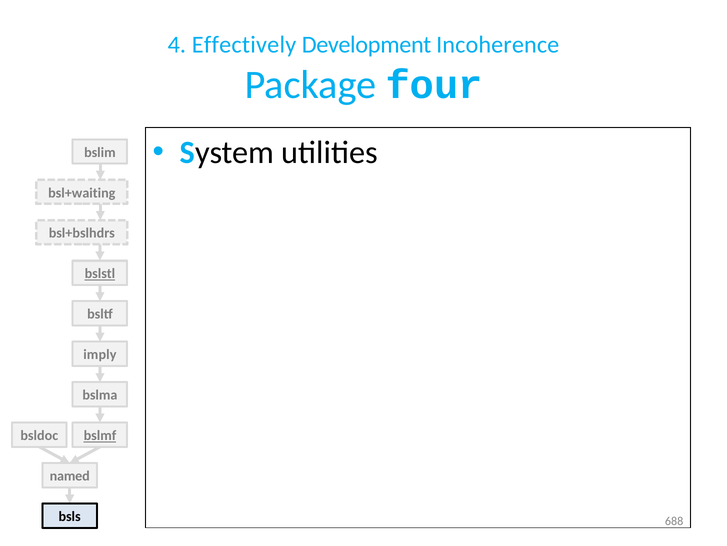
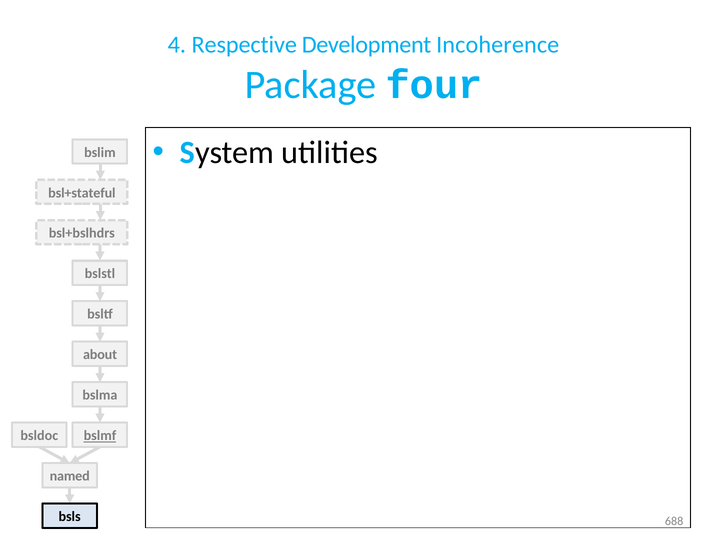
Effectively: Effectively -> Respective (244, 45)
bsl+waiting: bsl+waiting -> bsl+stateful (82, 193)
bslstl underline: present -> none (100, 273)
imply: imply -> about (100, 354)
